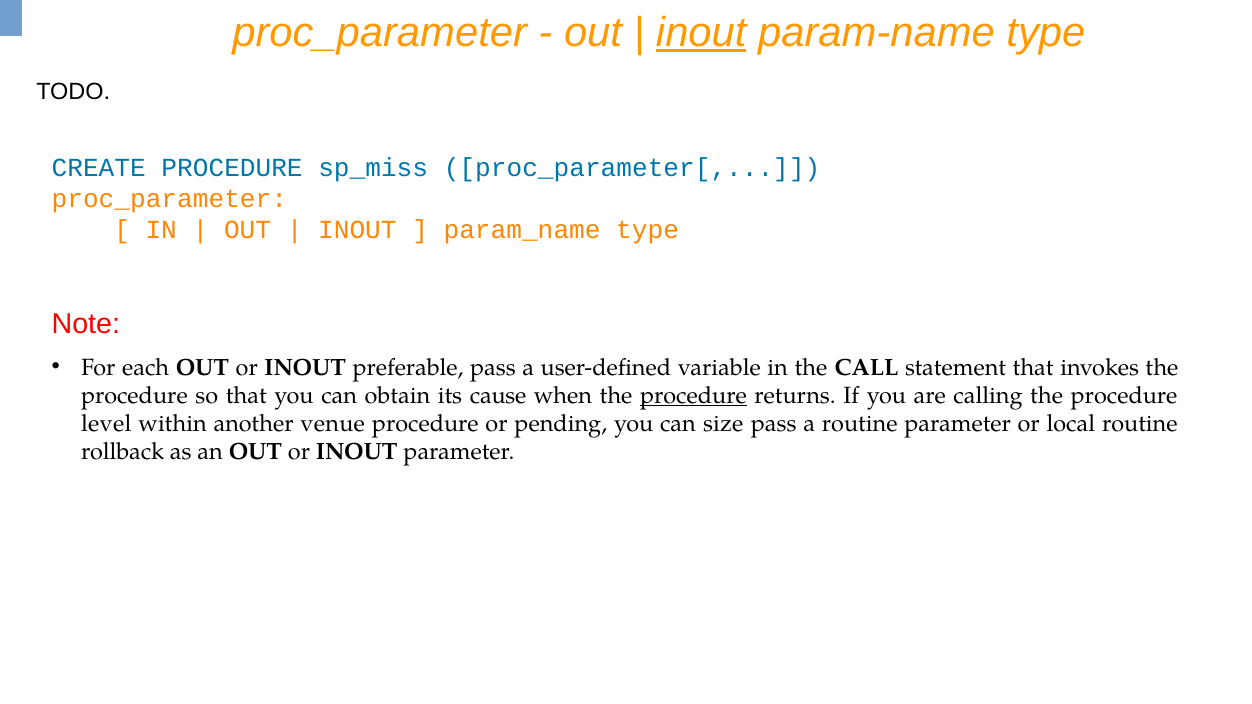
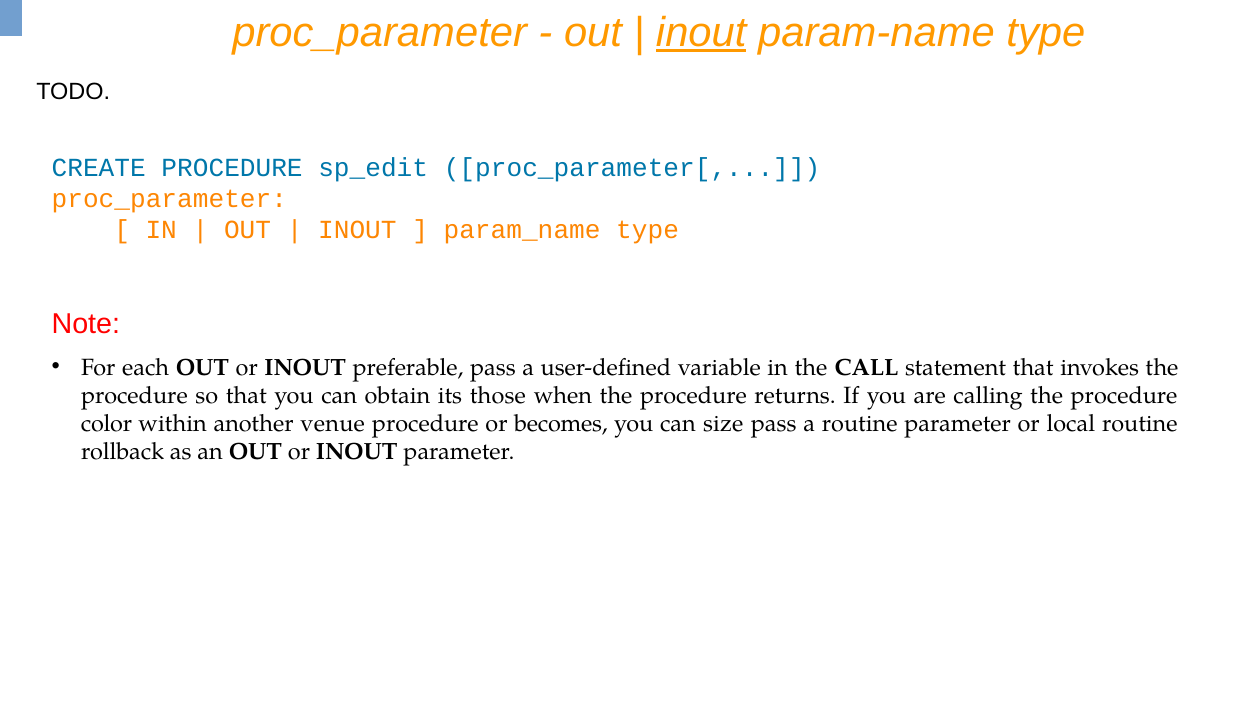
sp_miss: sp_miss -> sp_edit (373, 168)
cause: cause -> those (498, 396)
procedure underline: present -> none (693, 396)
level: level -> color (106, 424)
pending: pending -> becomes (561, 424)
